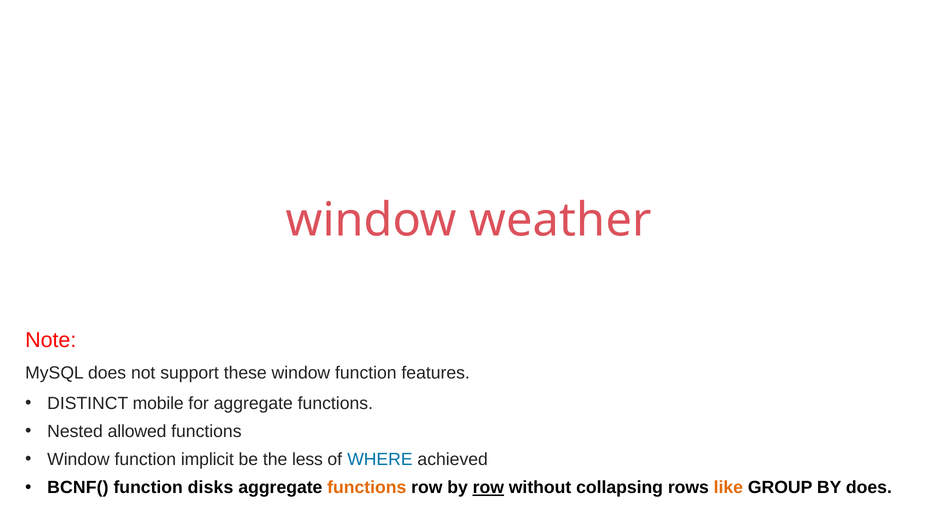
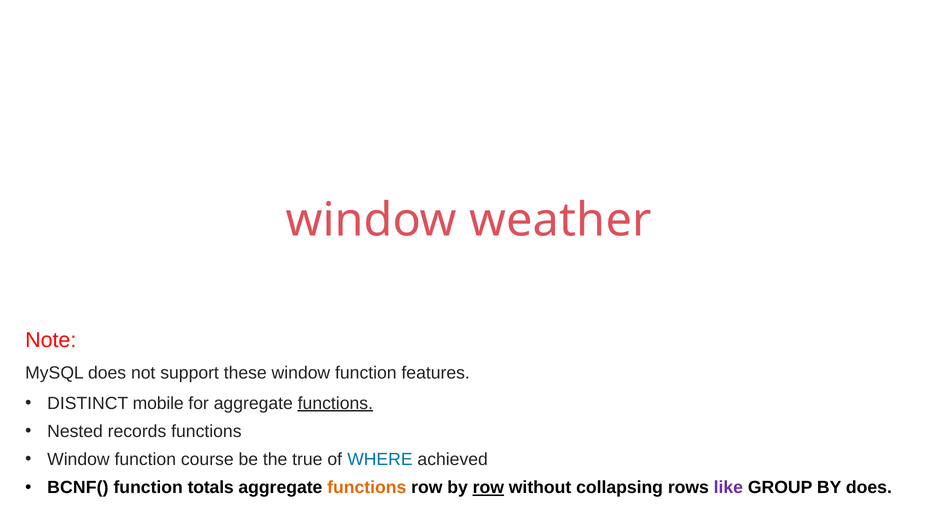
functions underline: none -> present (335, 403)
allowed: allowed -> records (137, 431)
implicit: implicit -> course (207, 459)
less: less -> true (307, 459)
disks: disks -> totals (211, 487)
like colour: orange -> purple (728, 487)
